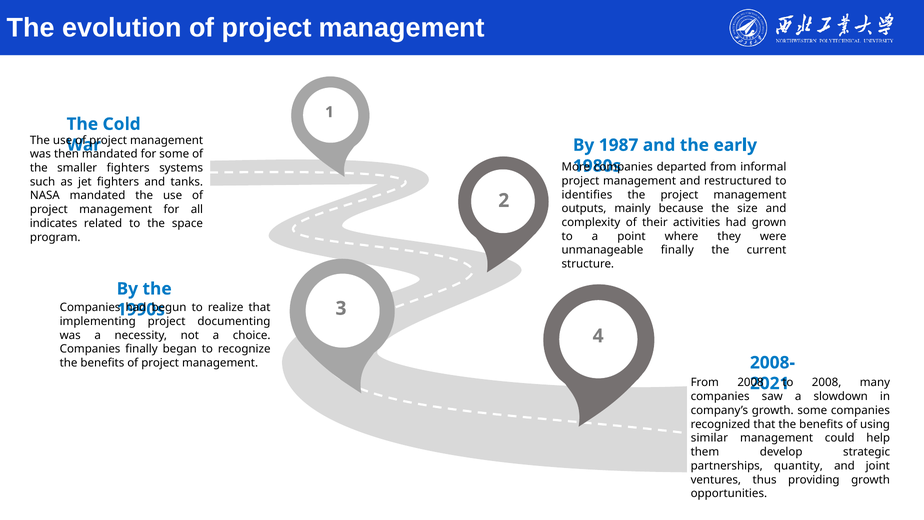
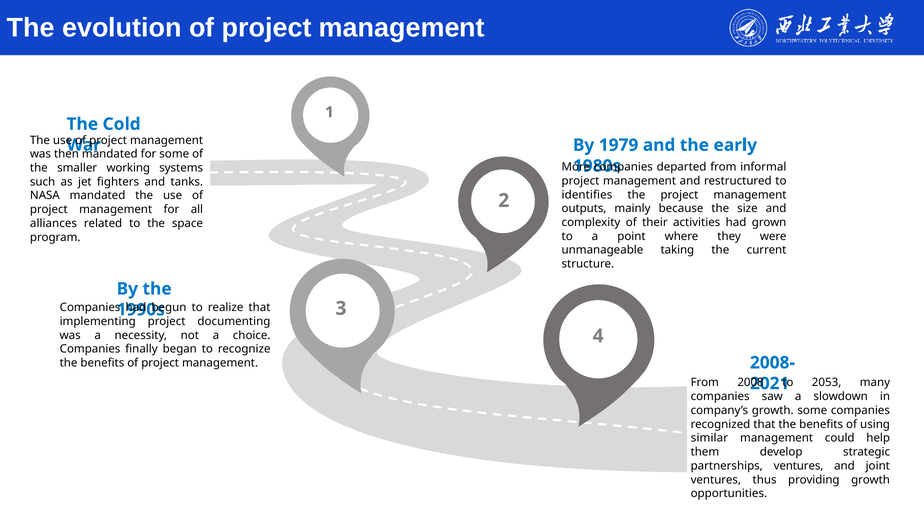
1987: 1987 -> 1979 (619, 145)
smaller fighters: fighters -> working (128, 168)
indicates: indicates -> alliances (53, 223)
unmanageable finally: finally -> taking (677, 250)
2008: 2008 -> 2053 (827, 382)
partnerships quantity: quantity -> ventures (799, 466)
